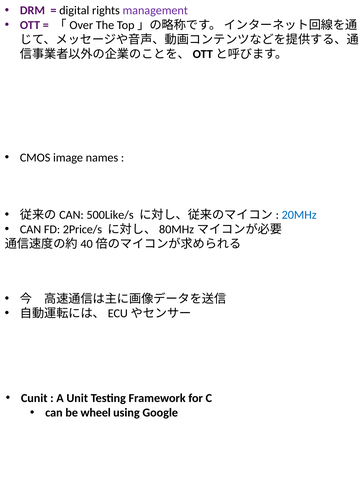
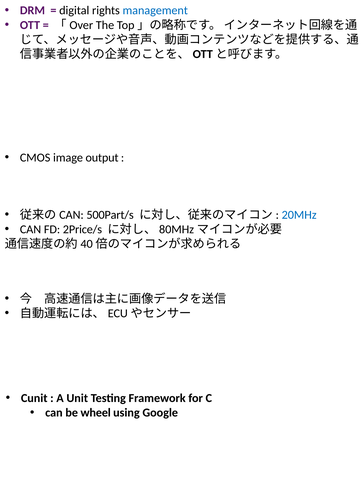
management colour: purple -> blue (155, 10)
names: names -> output (102, 158)
500Like/s: 500Like/s -> 500Part/s (110, 215)
